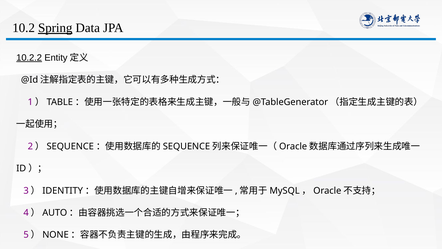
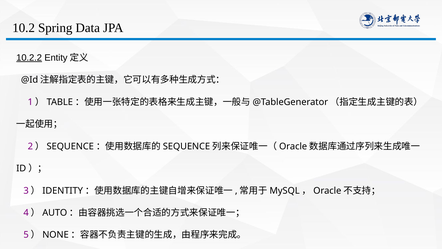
Spring underline: present -> none (55, 28)
